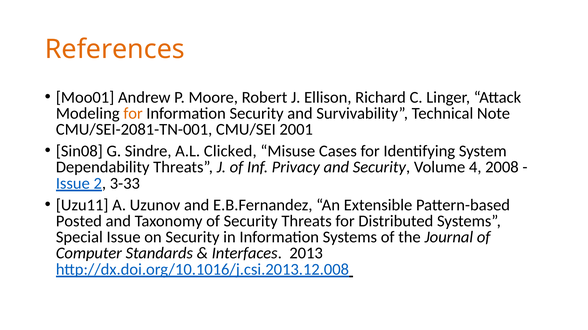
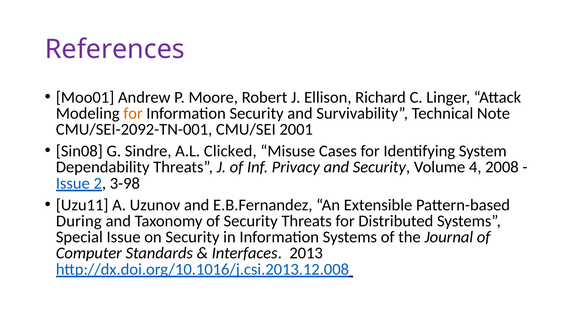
References colour: orange -> purple (115, 49)
CMU/SEI-2081-TN-001: CMU/SEI-2081-TN-001 -> CMU/SEI-2092-TN-001 (134, 130)
3-33: 3-33 -> 3-98 (125, 184)
Posted: Posted -> During (79, 222)
